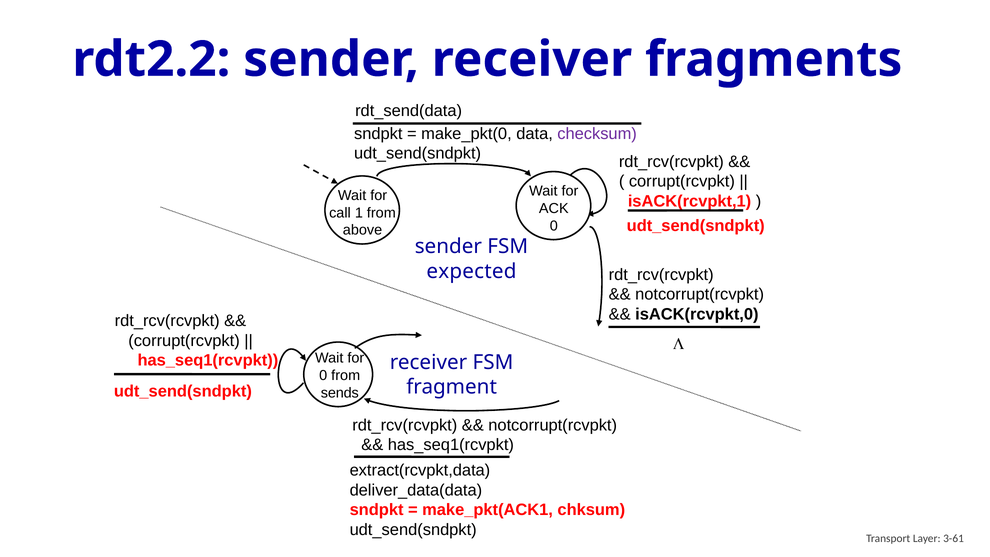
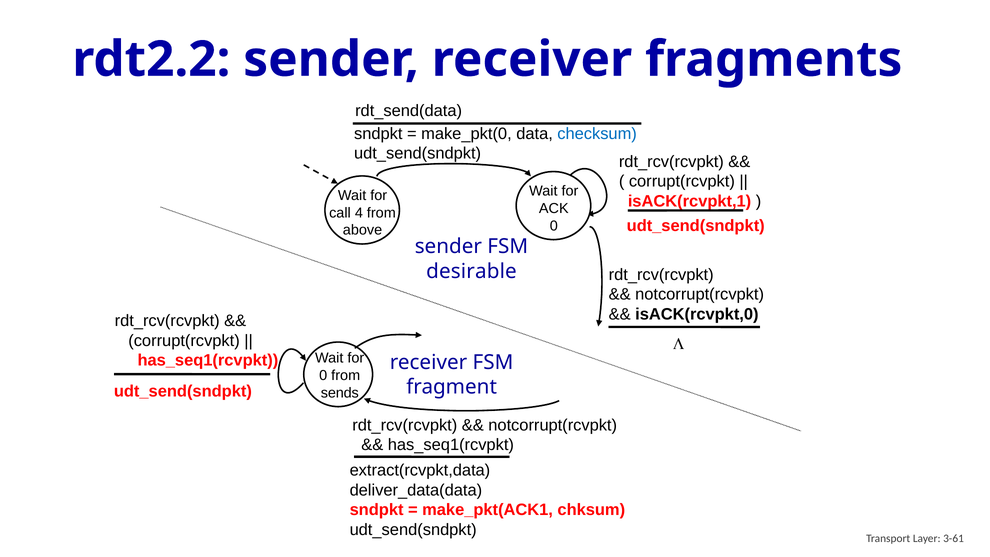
checksum colour: purple -> blue (597, 134)
1: 1 -> 4 (359, 213)
expected: expected -> desirable (471, 271)
